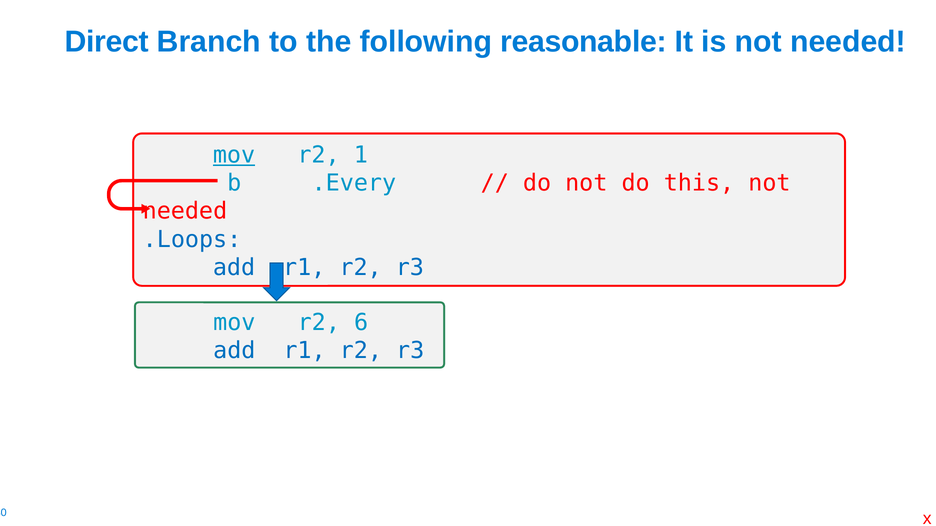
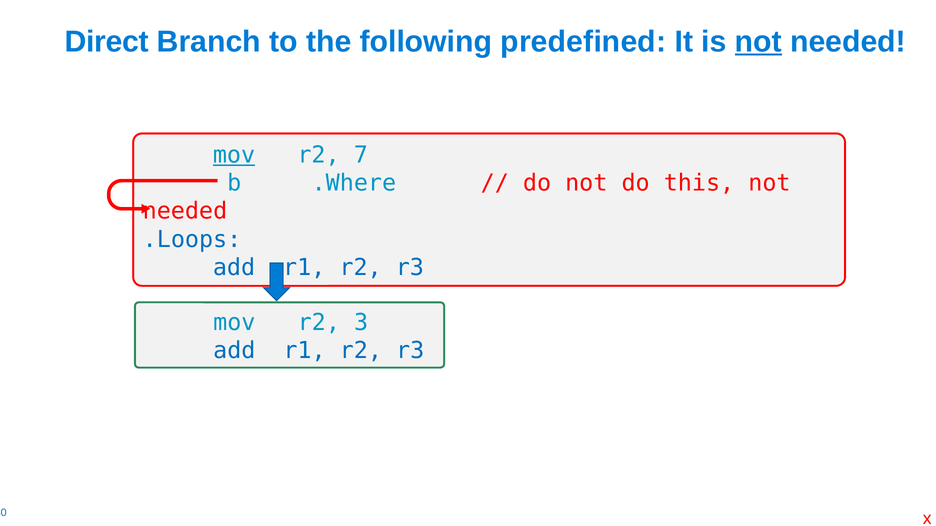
reasonable: reasonable -> predefined (583, 42)
not underline: none -> present (758, 42)
1: 1 -> 7 (361, 155)
.Every: .Every -> .Where (354, 183)
6: 6 -> 3 (361, 323)
